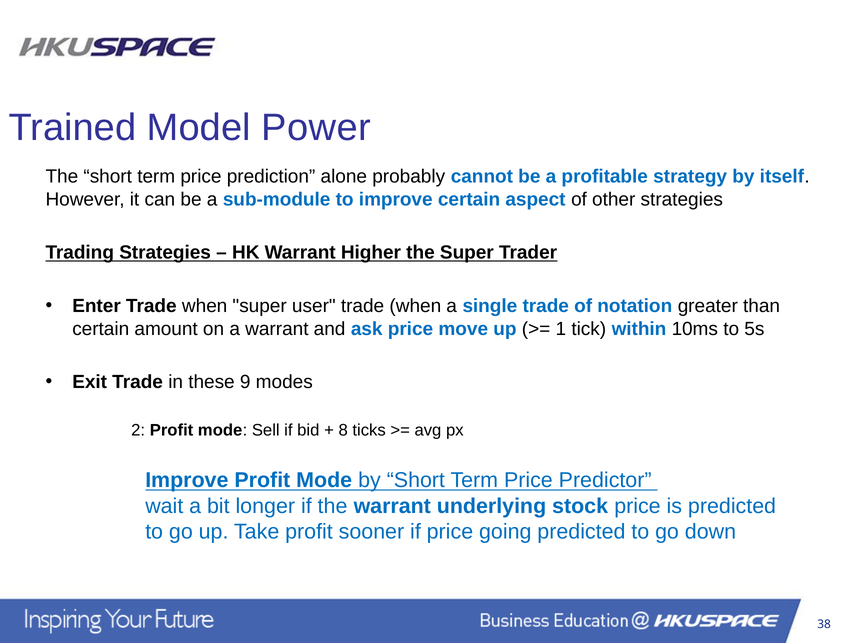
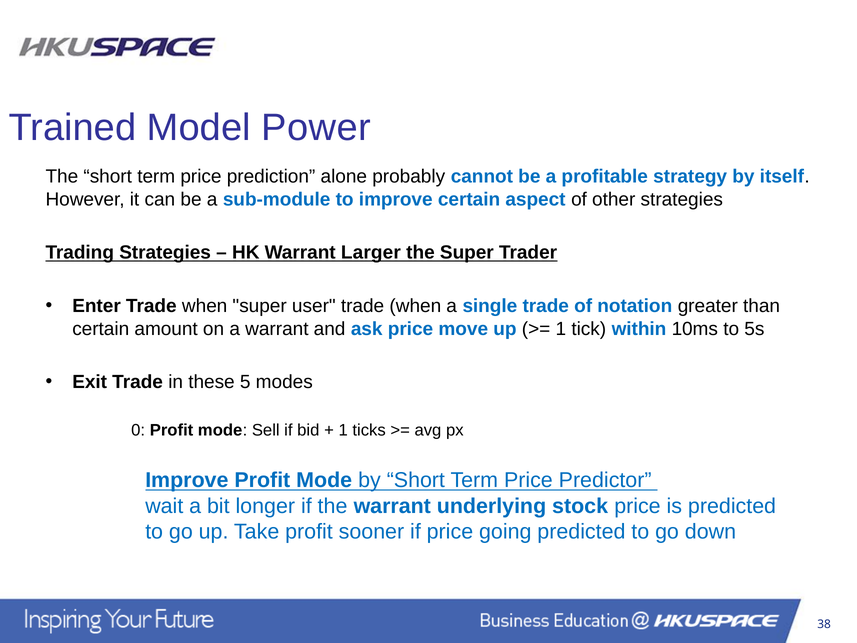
Higher: Higher -> Larger (371, 253)
9: 9 -> 5 (245, 382)
2: 2 -> 0 (138, 430)
8: 8 -> 1 (343, 430)
